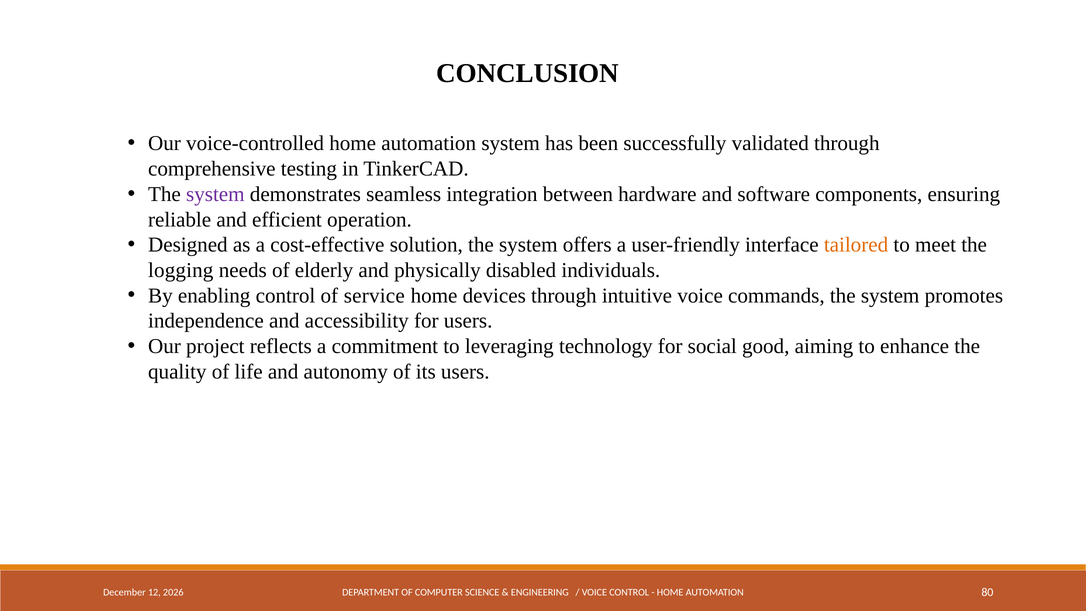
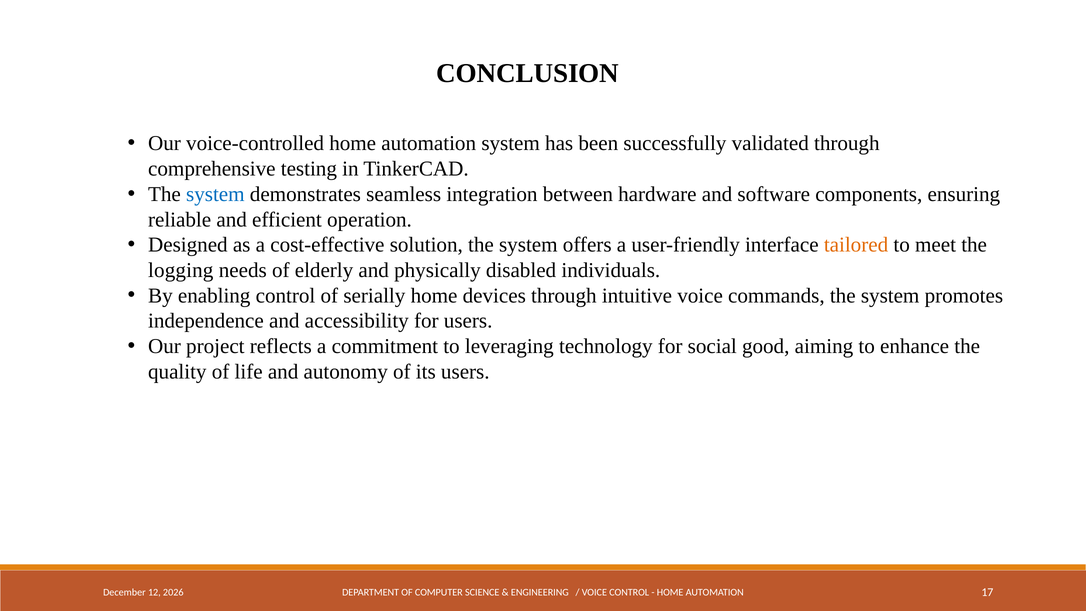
system colour: purple -> blue (215, 194)
service: service -> serially (374, 296)
80: 80 -> 17 (987, 592)
